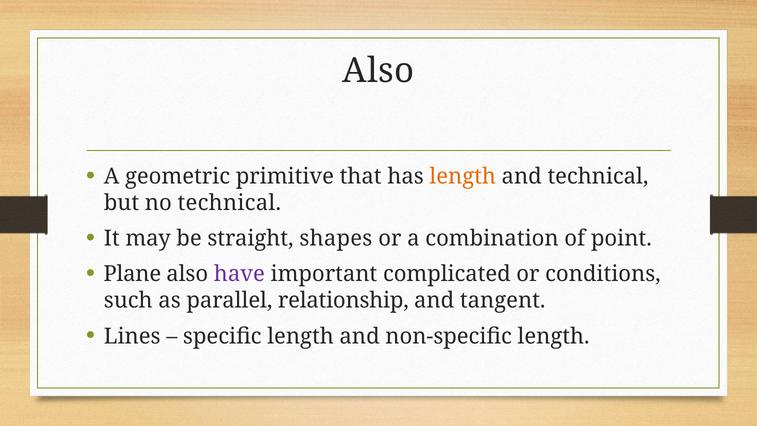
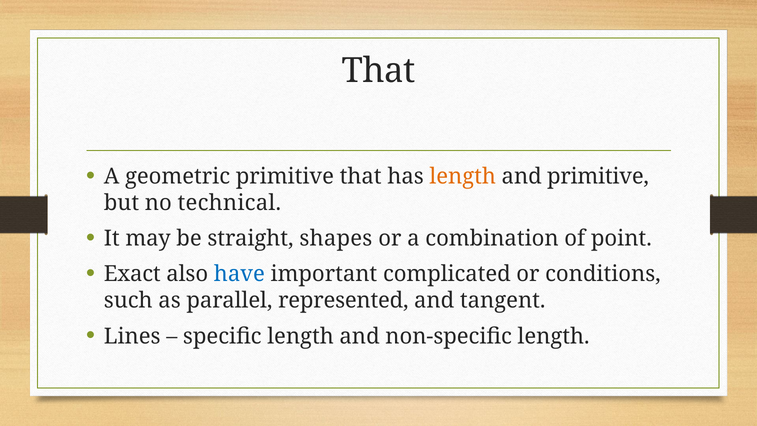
Also: Also -> That (379, 71)
and technical: technical -> primitive (598, 176)
Plane: Plane -> Exact (132, 274)
have colour: purple -> blue (239, 274)
relationship: relationship -> represented (343, 300)
